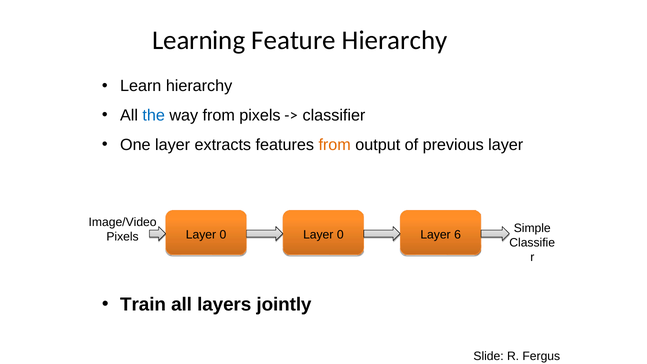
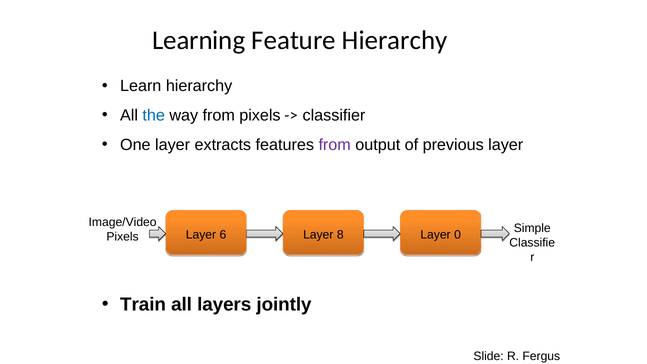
from colour: orange -> purple (335, 145)
0: 0 -> 6 (223, 235)
0: 0 -> 8 (340, 235)
6: 6 -> 0 (458, 235)
